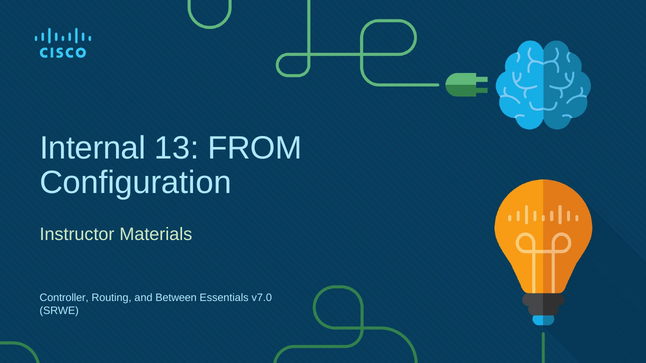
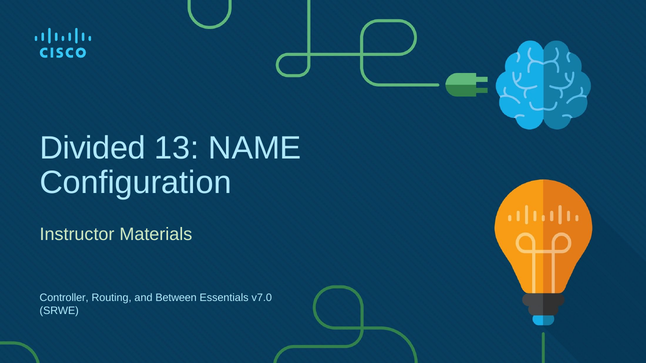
Internal: Internal -> Divided (93, 148)
FROM: FROM -> NAME (255, 148)
